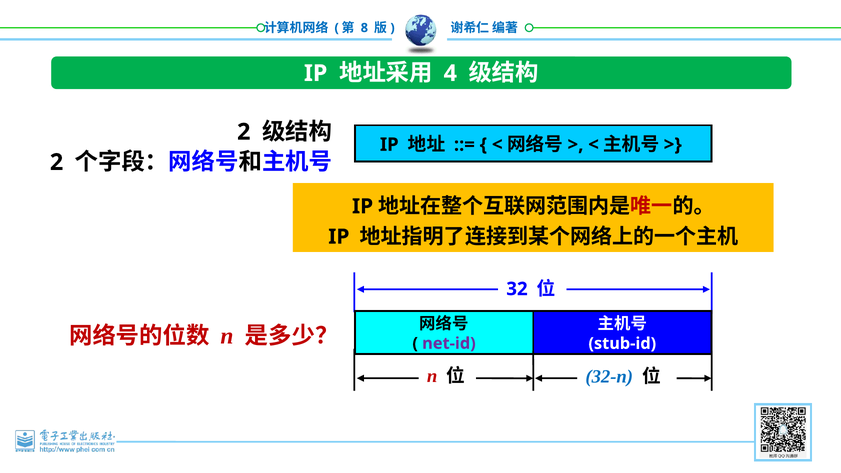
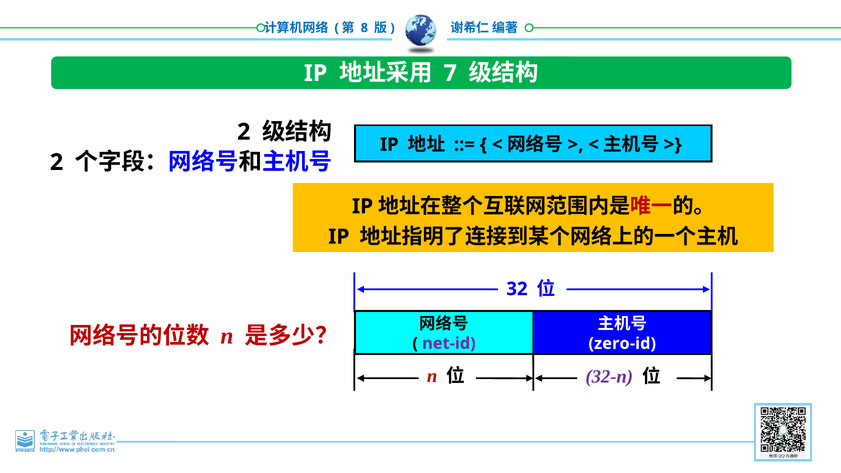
4: 4 -> 7 (450, 73)
stub-id: stub-id -> zero-id (622, 344)
32-n colour: blue -> purple (609, 377)
